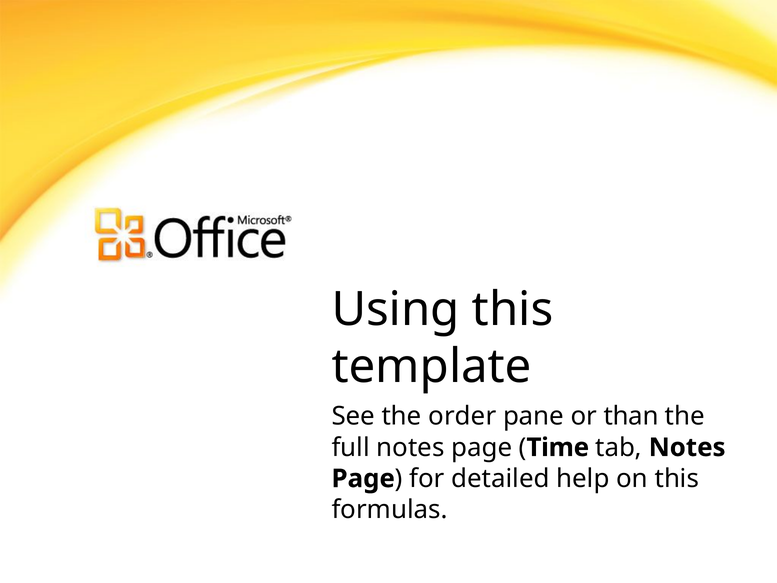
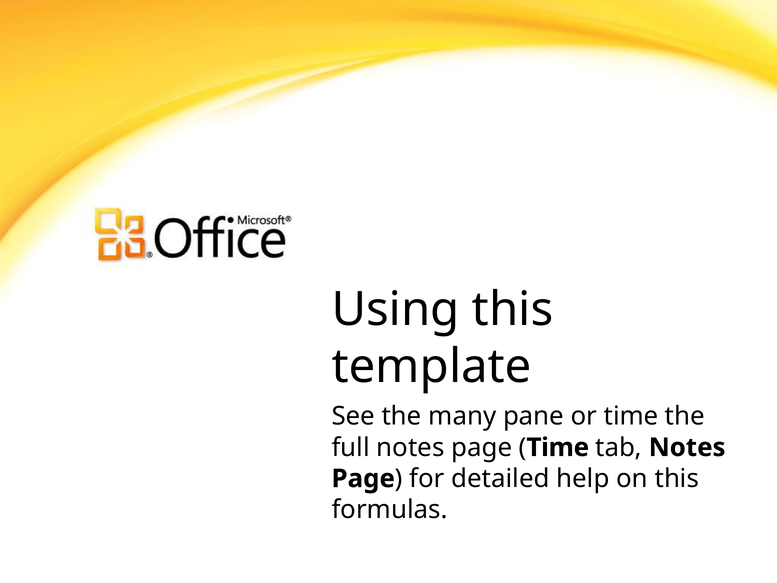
order: order -> many (462, 416)
or than: than -> time (631, 416)
